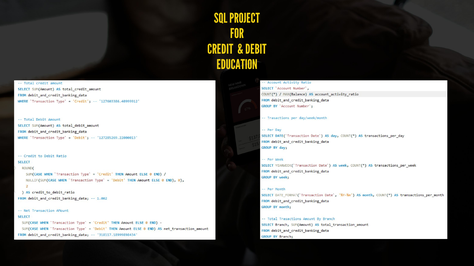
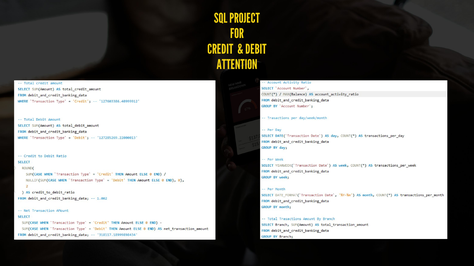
EDUCATION: EDUCATION -> ATTENTION (237, 65)
